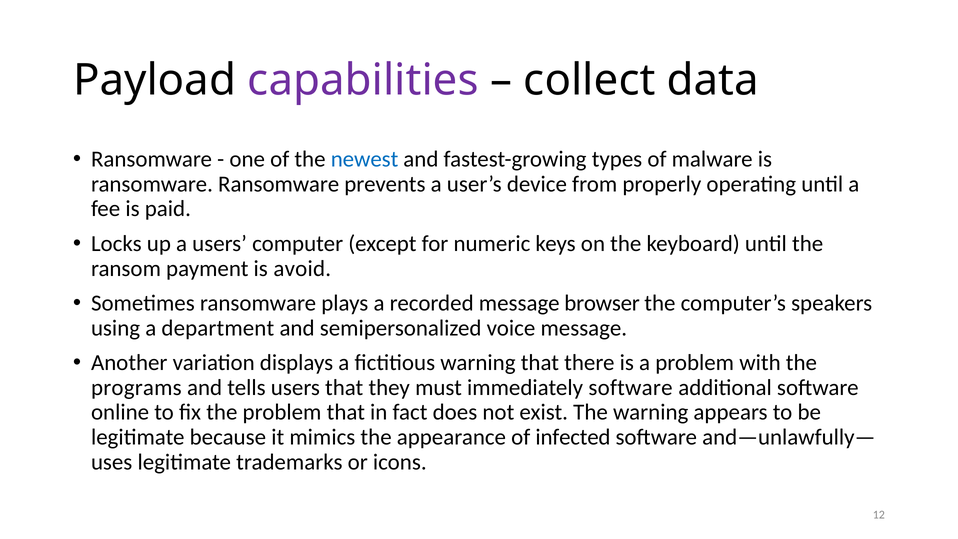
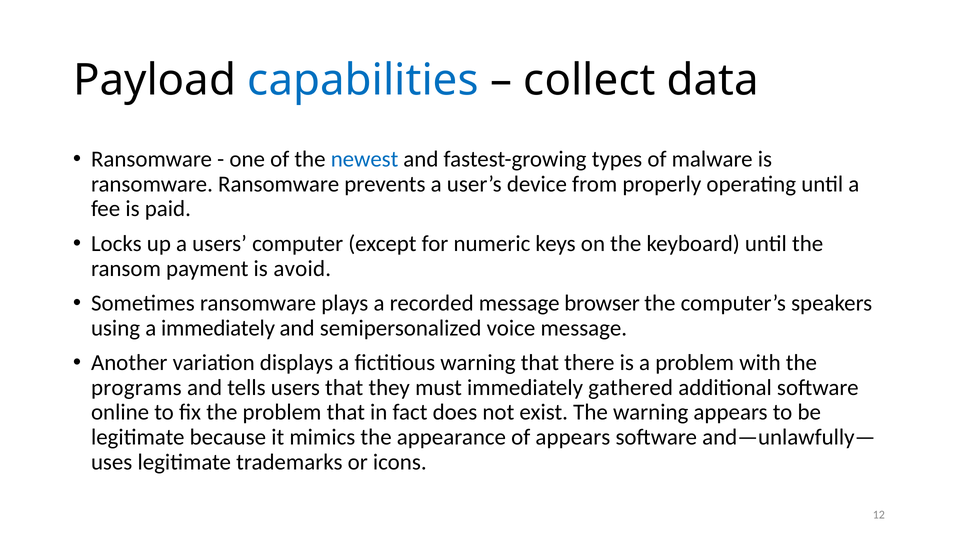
capabilities colour: purple -> blue (363, 80)
a department: department -> immediately (218, 328)
immediately software: software -> gathered (631, 387)
of infected: infected -> appears (573, 437)
